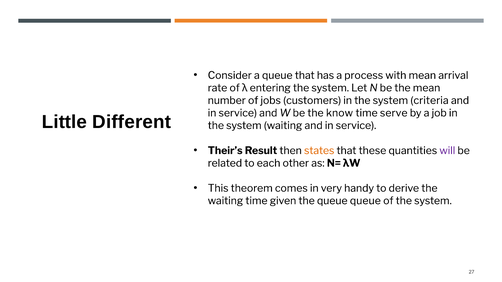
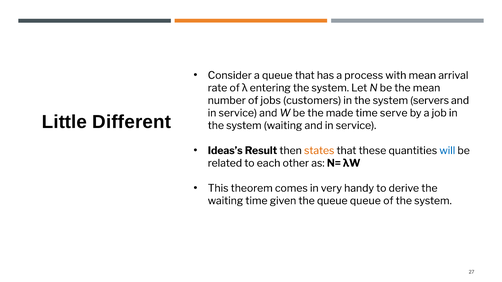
criteria: criteria -> servers (430, 101)
know: know -> made (340, 113)
Their’s: Their’s -> Ideas’s (225, 151)
will colour: purple -> blue (447, 151)
